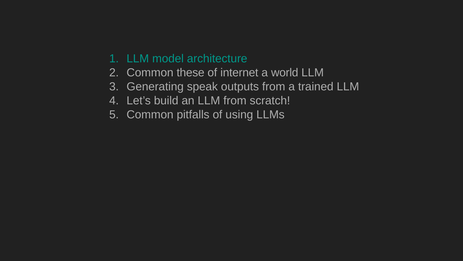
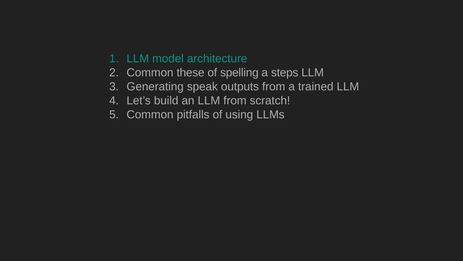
internet: internet -> spelling (239, 73)
world: world -> steps (285, 73)
